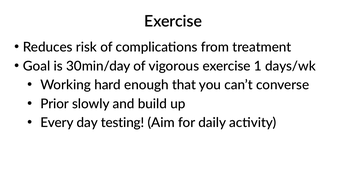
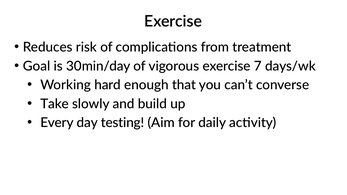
1: 1 -> 7 (258, 66)
Prior: Prior -> Take (55, 104)
